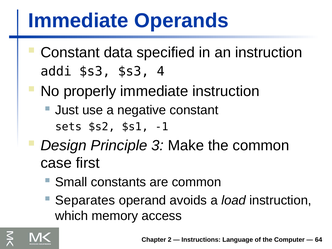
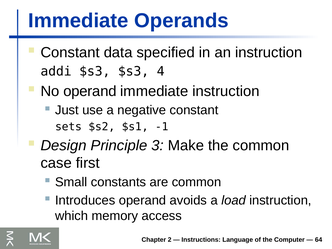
No properly: properly -> operand (90, 91)
Separates: Separates -> Introduces (85, 200)
